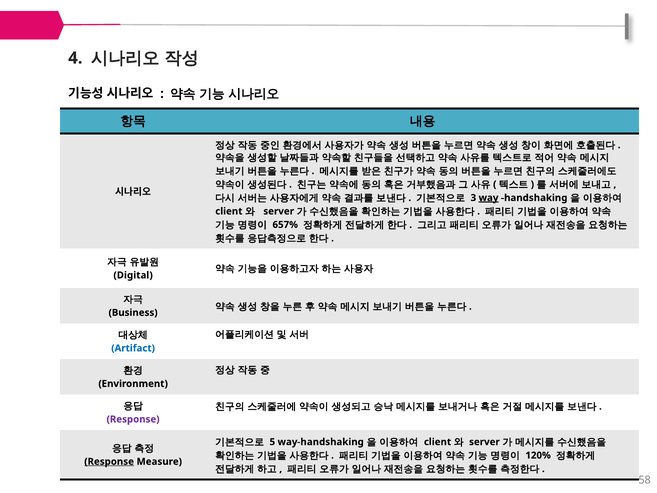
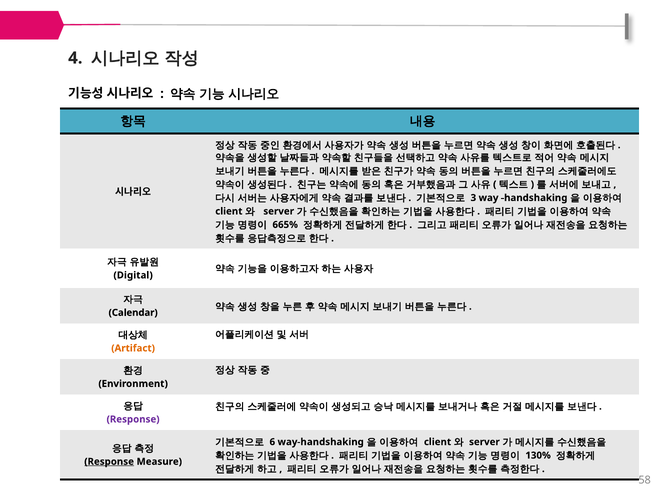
way underline: present -> none (489, 198)
657%: 657% -> 665% (285, 225)
Business: Business -> Calendar (133, 312)
Artifact colour: blue -> orange (133, 348)
5: 5 -> 6 (272, 442)
120%: 120% -> 130% (538, 455)
